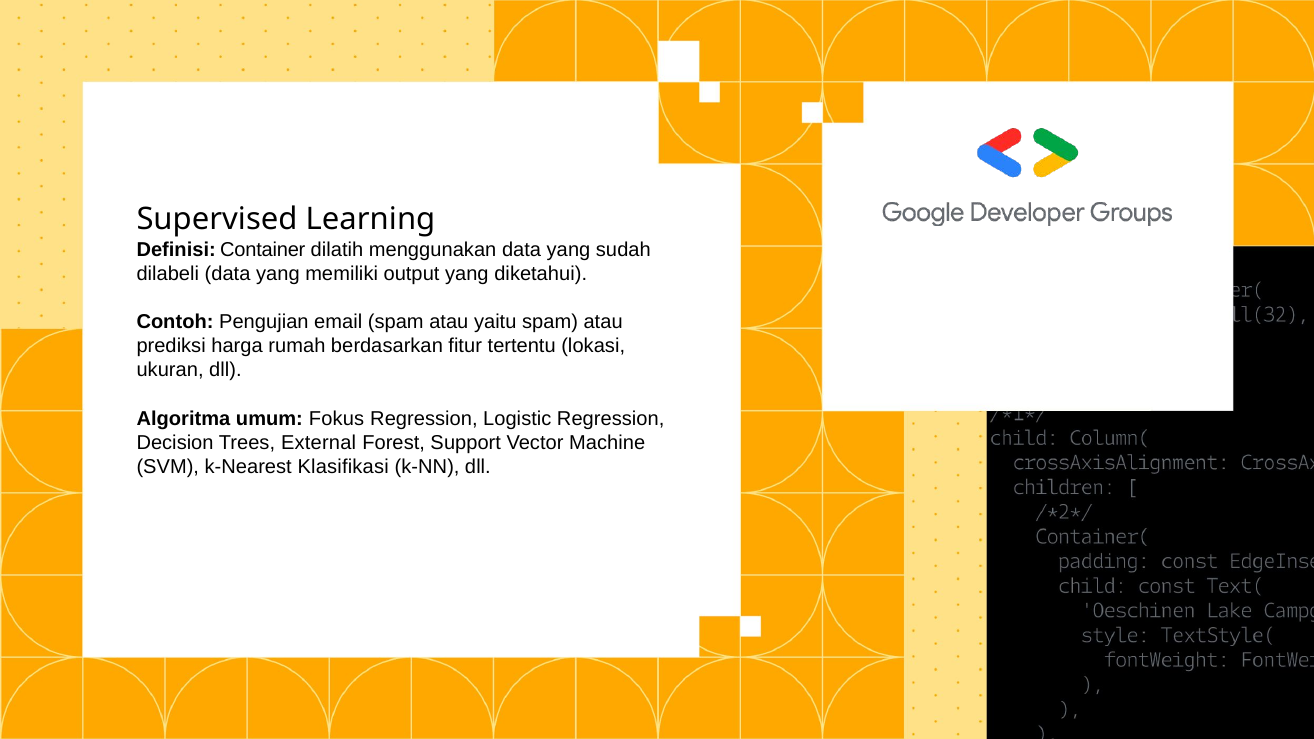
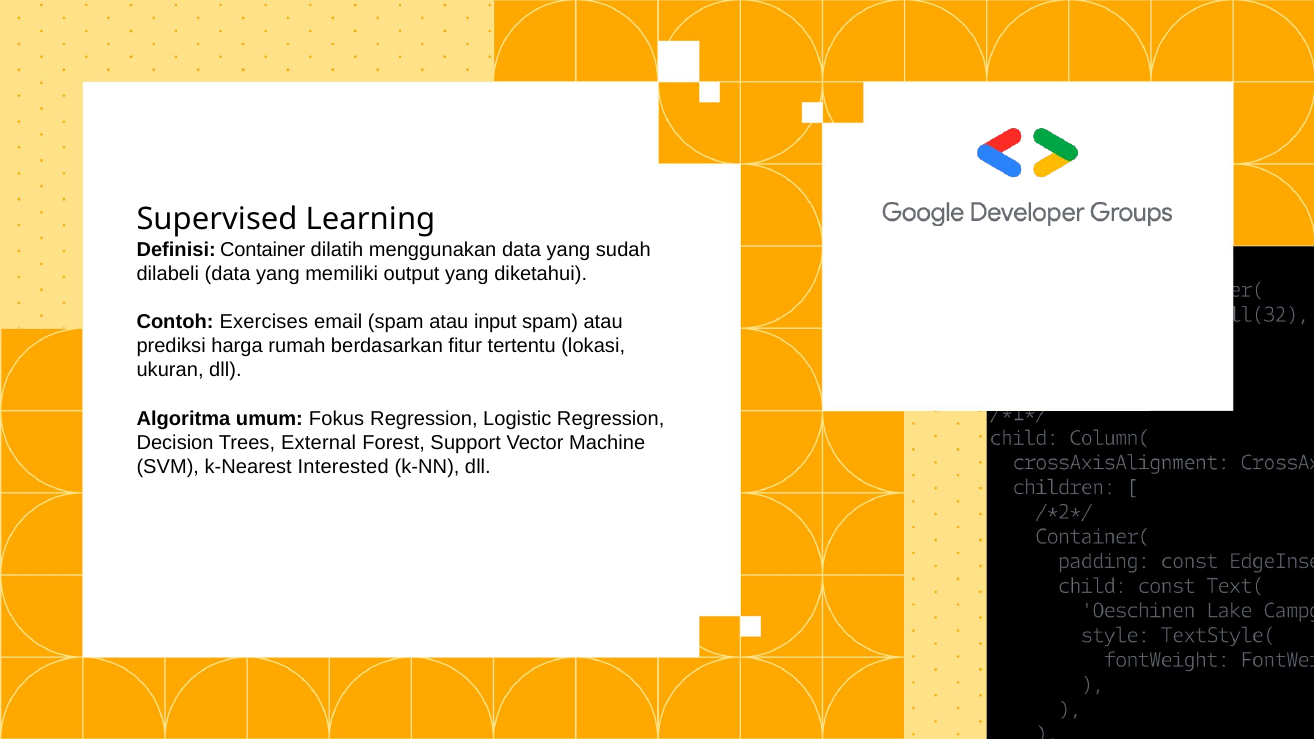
Pengujian: Pengujian -> Exercises (264, 322)
yaitu: yaitu -> input (495, 322)
Klasifikasi: Klasifikasi -> Interested (343, 467)
